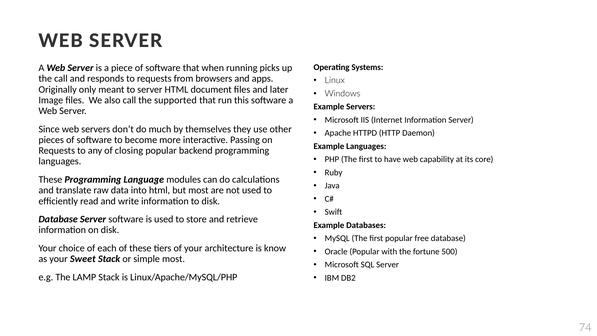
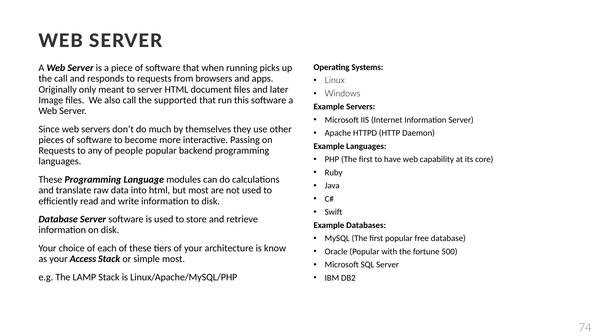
closing: closing -> people (129, 151)
Sweet: Sweet -> Access (83, 259)
